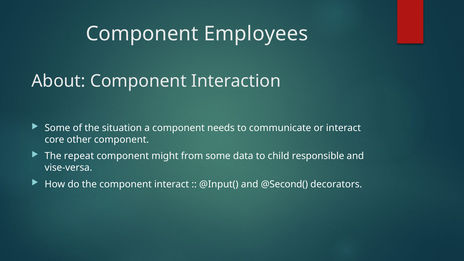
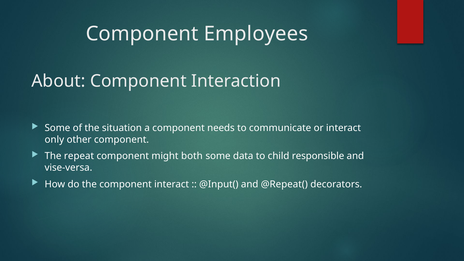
core: core -> only (54, 140)
from: from -> both (192, 156)
@Second(: @Second( -> @Repeat( (284, 184)
